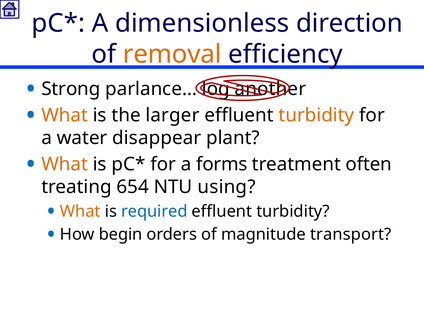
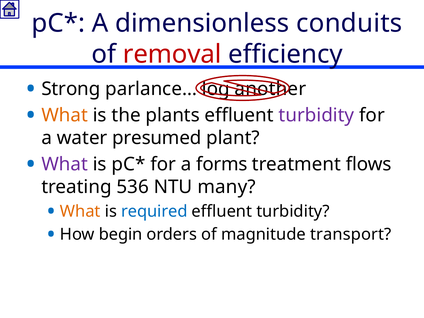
direction: direction -> conduits (349, 23)
removal colour: orange -> red (172, 54)
larger: larger -> plants (173, 115)
turbidity colour: orange -> purple (316, 115)
disappear: disappear -> presumed (157, 138)
What colour: orange -> purple (65, 164)
often: often -> flows (369, 164)
654: 654 -> 536 (133, 187)
using: using -> many (227, 187)
